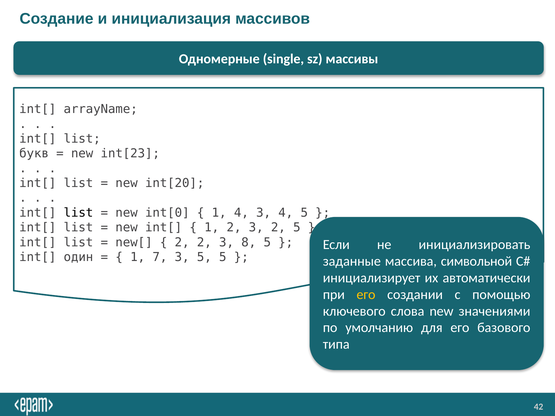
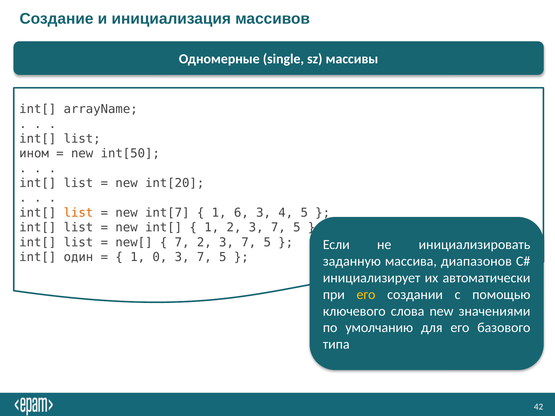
букв: букв -> ином (34, 154)
int[23: int[23 -> int[50 (130, 154)
list colour: black -> orange (78, 213)
int[0: int[0 -> int[7 (167, 213)
1 4: 4 -> 6 (241, 213)
1 2 3 2: 2 -> 7 (278, 228)
2: 2 -> 7 (182, 242)
8: 8 -> 7 (249, 242)
7: 7 -> 0 (160, 257)
5: 5 -> 7 (204, 257)
заданные: заданные -> заданную (352, 261)
символьной: символьной -> диапазонов (476, 261)
